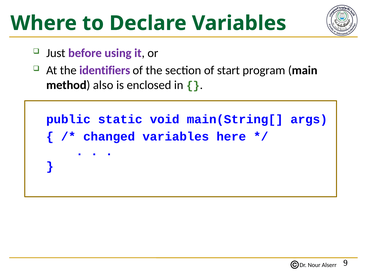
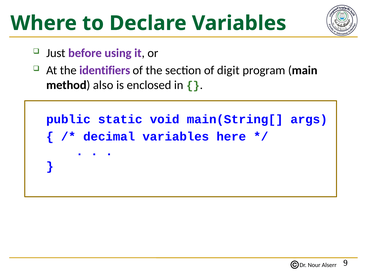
start: start -> digit (228, 70)
changed: changed -> decimal (109, 137)
